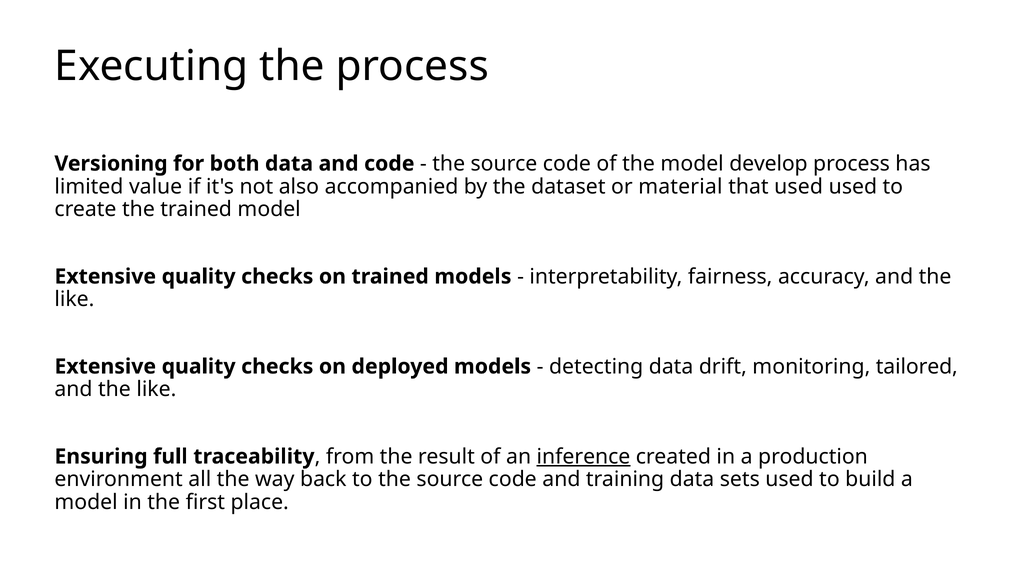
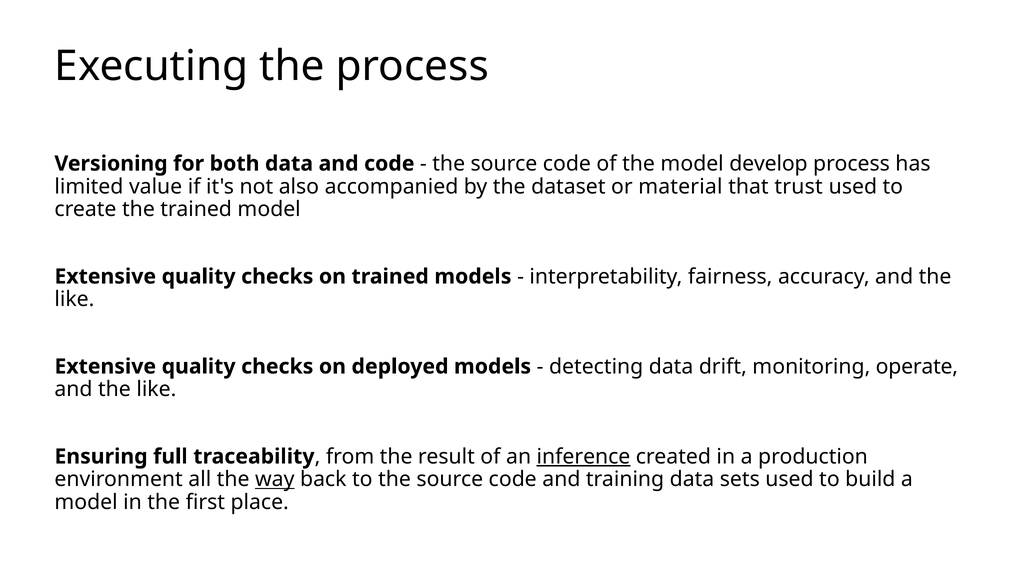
that used: used -> trust (799, 186)
tailored: tailored -> operate (917, 366)
way underline: none -> present (275, 479)
